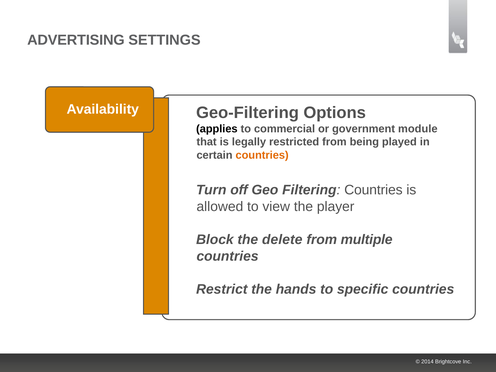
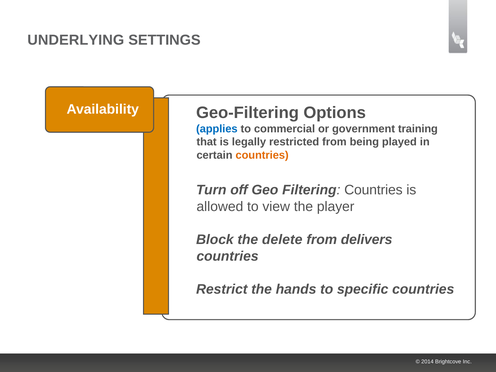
ADVERTISING: ADVERTISING -> UNDERLYING (76, 40)
applies colour: black -> blue (217, 129)
module: module -> training (418, 129)
multiple: multiple -> delivers (367, 240)
